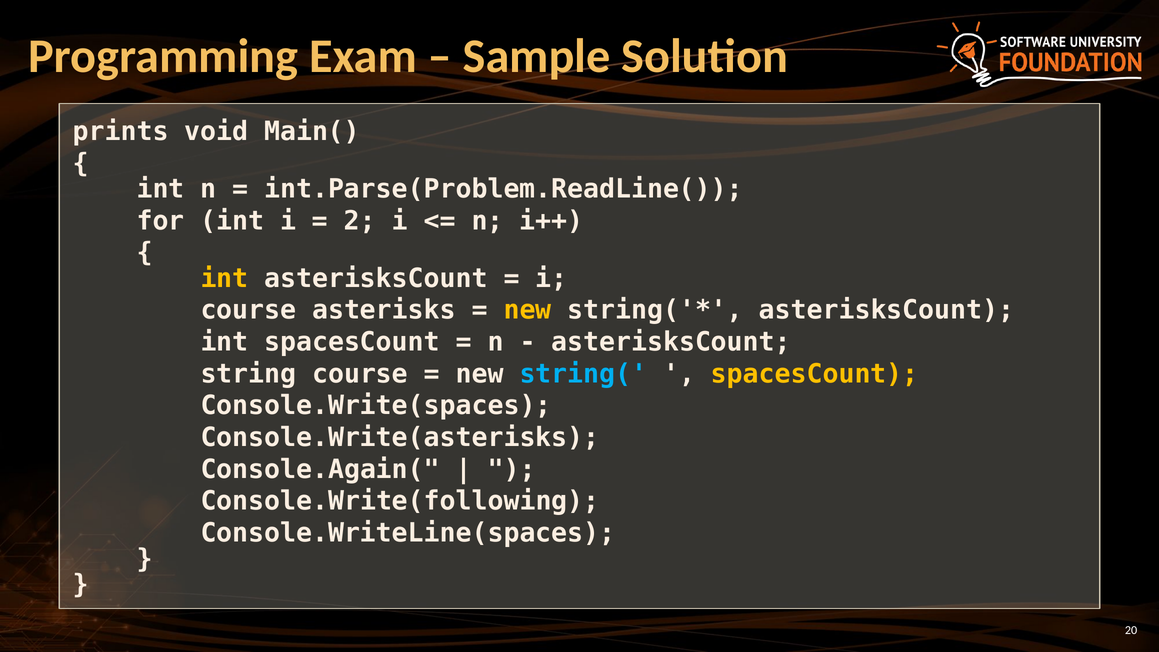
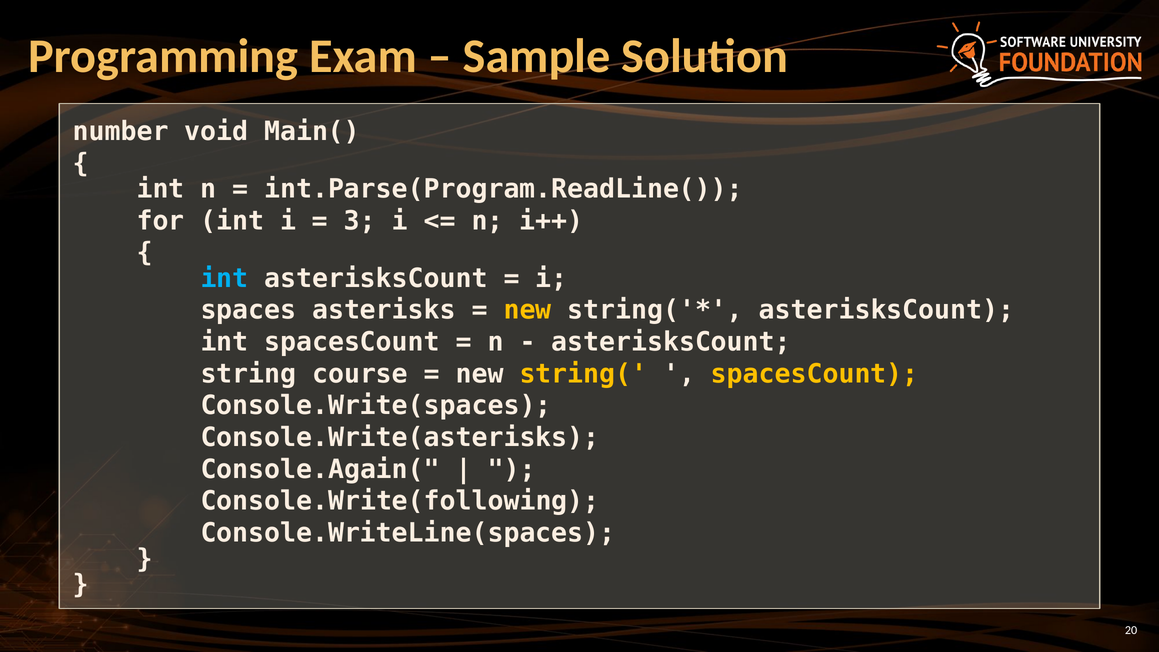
prints: prints -> number (121, 132)
int.Parse(Problem.ReadLine(: int.Parse(Problem.ReadLine( -> int.Parse(Program.ReadLine( (504, 189)
2: 2 -> 3 (360, 221)
int colour: yellow -> light blue (224, 278)
course: course -> spaces (248, 310)
string( colour: light blue -> yellow (583, 374)
